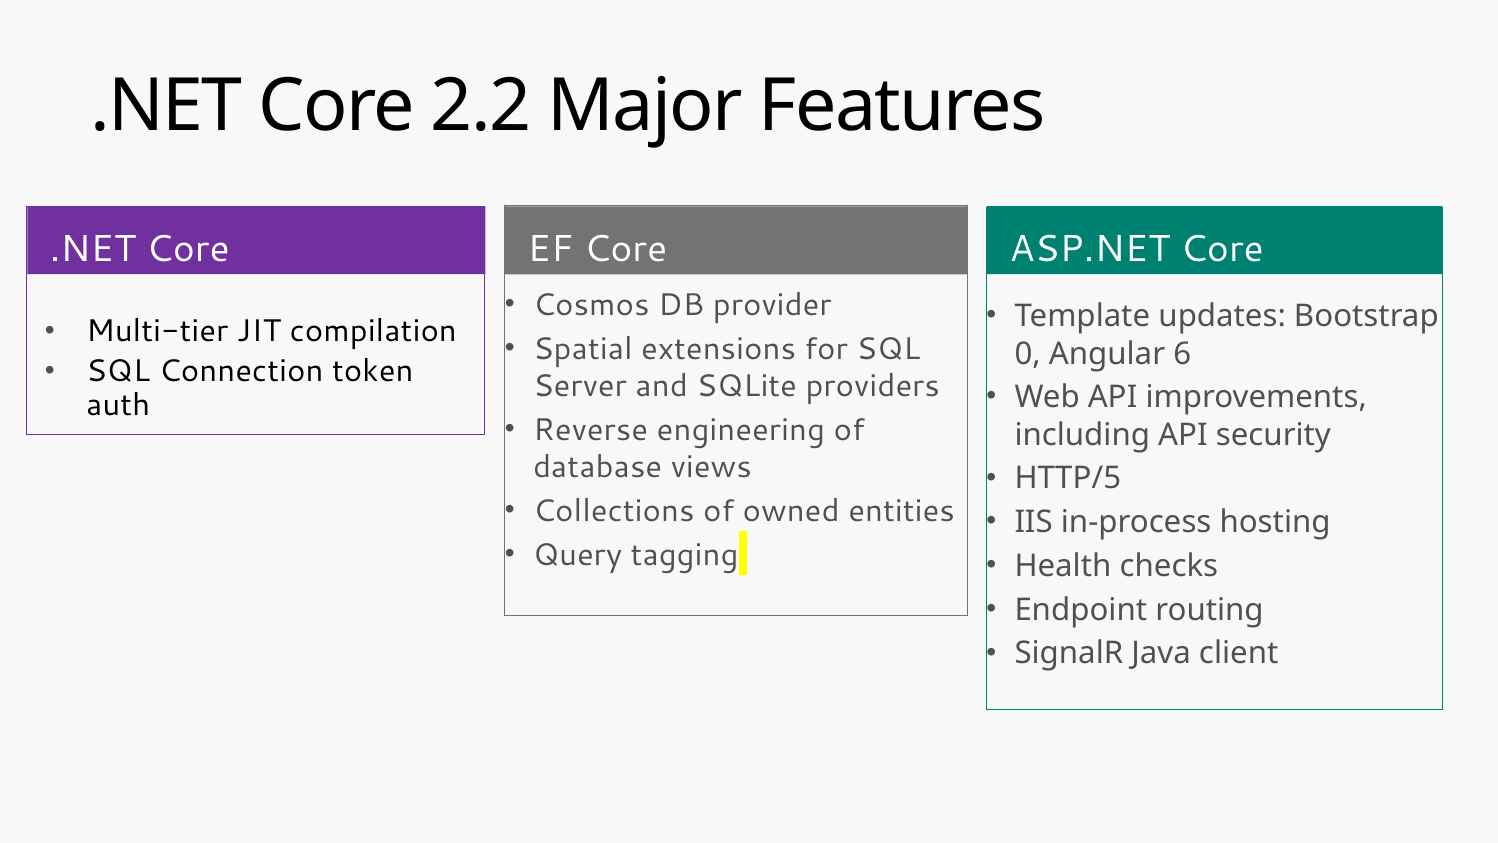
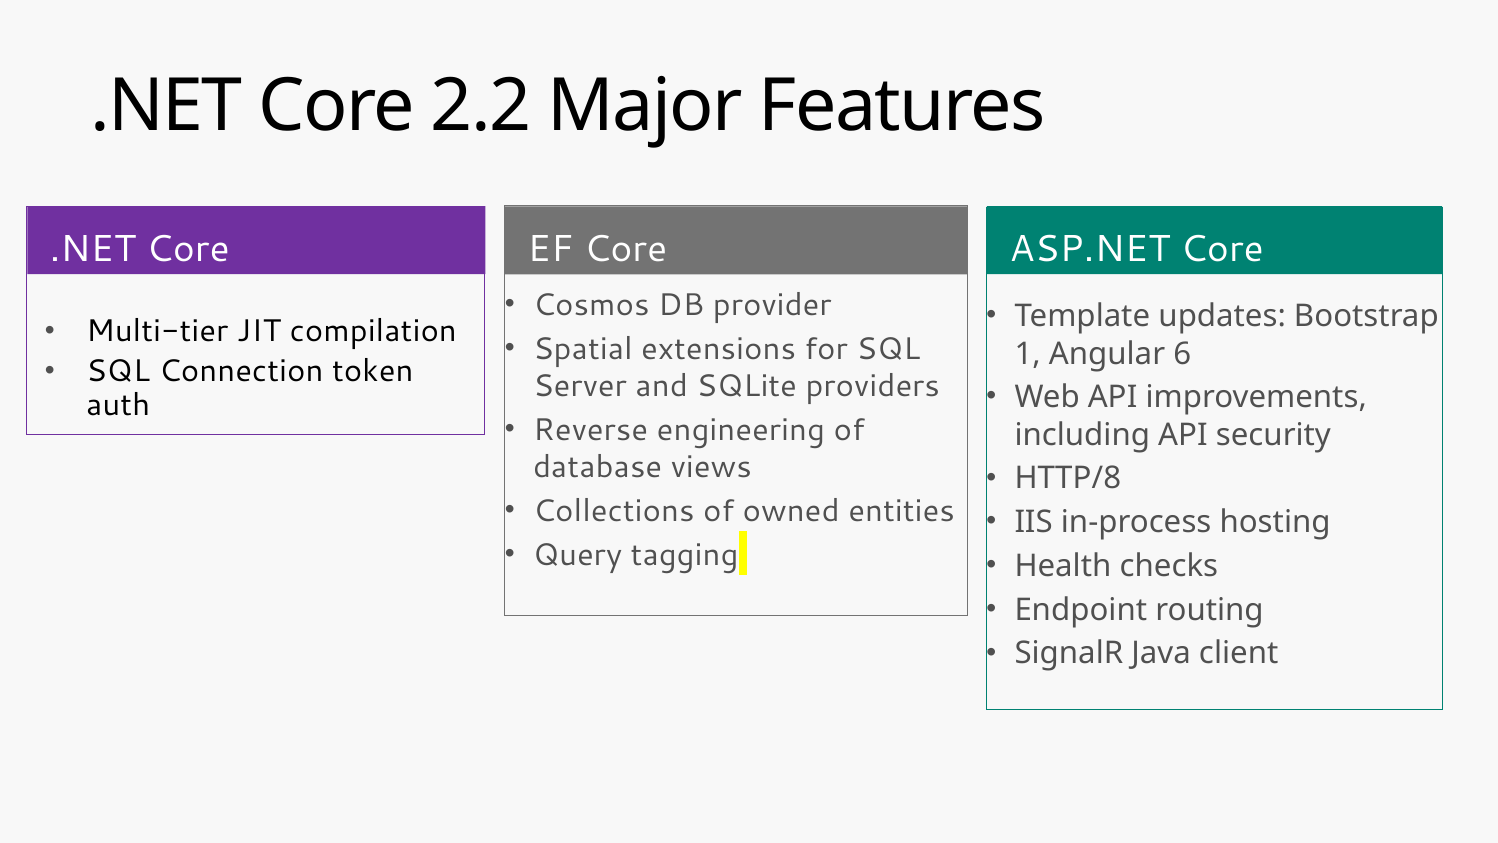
0: 0 -> 1 (1028, 354)
HTTP/5: HTTP/5 -> HTTP/8 (1068, 478)
